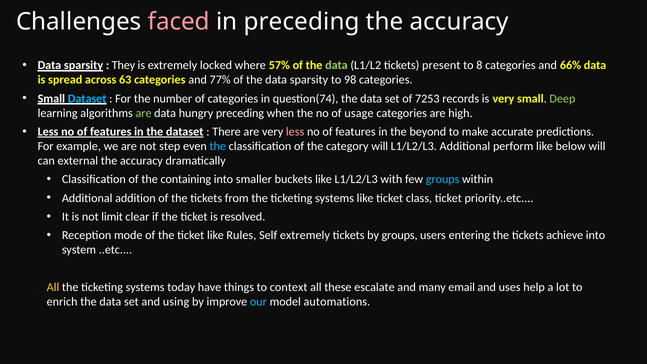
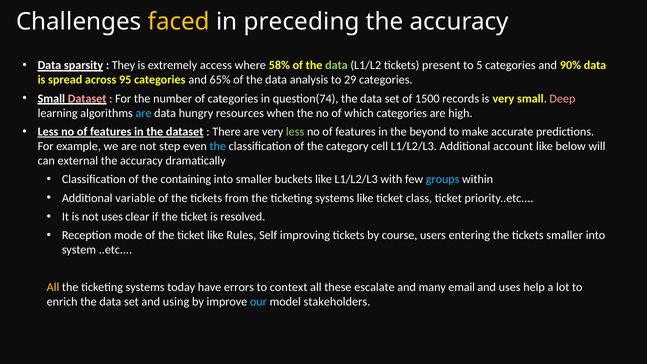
faced colour: pink -> yellow (179, 22)
locked: locked -> access (216, 65)
57%: 57% -> 58% (279, 65)
8: 8 -> 5 (479, 65)
66%: 66% -> 90% (570, 65)
63: 63 -> 95 (125, 80)
77%: 77% -> 65% (220, 80)
the data sparsity: sparsity -> analysis (309, 80)
98: 98 -> 29 (350, 80)
Dataset colour: light blue -> pink (87, 99)
7253: 7253 -> 1500 (427, 99)
Deep colour: light green -> pink (562, 99)
are colour: light green -> light blue (144, 113)
hungry preceding: preceding -> resources (240, 113)
usage: usage -> which (359, 113)
less colour: pink -> light green (295, 132)
category will: will -> cell (380, 146)
perform: perform -> account (513, 146)
addition: addition -> variable (135, 198)
not limit: limit -> uses (112, 217)
Self extremely: extremely -> improving (305, 235)
by groups: groups -> course (400, 235)
tickets achieve: achieve -> smaller (565, 235)
things: things -> errors (239, 287)
automations: automations -> stakeholders (337, 302)
